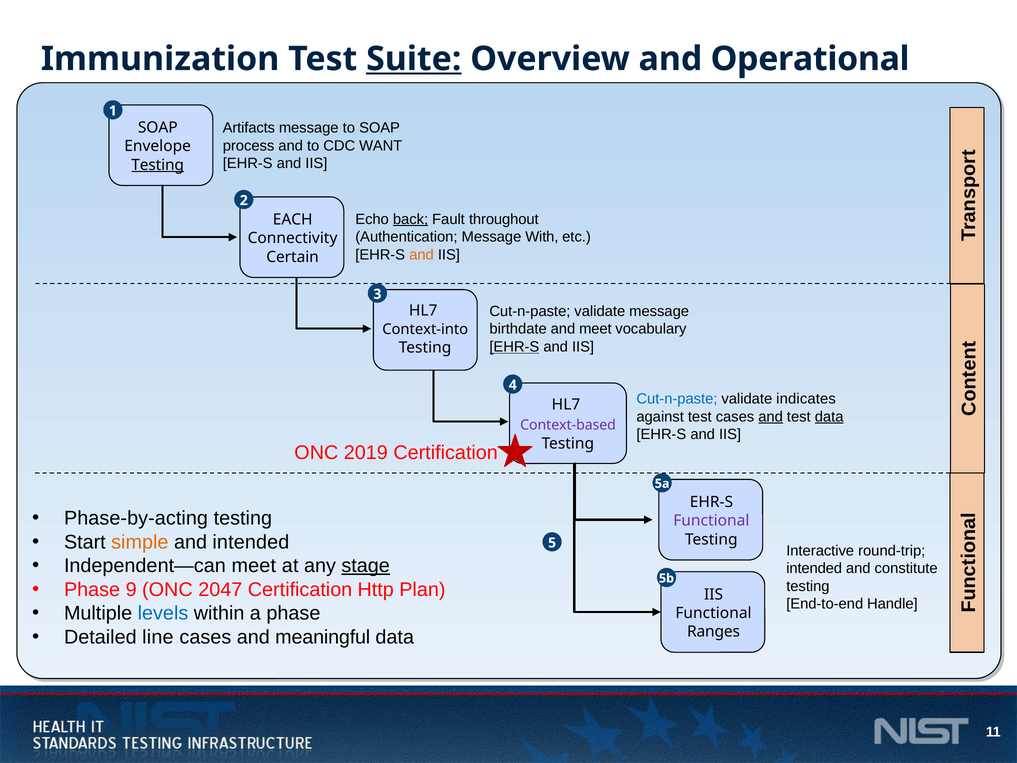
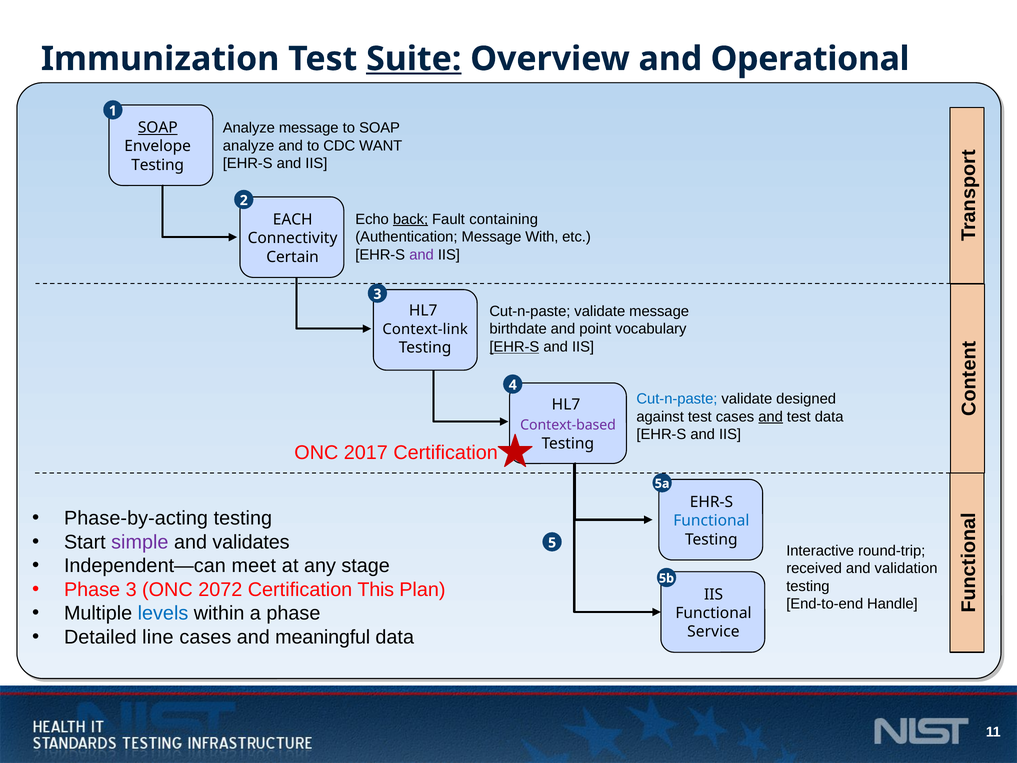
Artifacts: Artifacts -> Analyze (249, 128)
SOAP underline: none -> present (158, 128)
process: process -> analyze (249, 146)
Testing underline: present -> none (158, 165)
throughout: throughout -> containing (504, 219)
and colour: orange -> purple (422, 255)
and meet: meet -> point (595, 329)
Context-into: Context-into -> Context-link (425, 329)
indicates: indicates -> designed (806, 399)
data underline: present -> none (829, 417)
2019: 2019 -> 2017 (366, 453)
Functional colour: purple -> blue (711, 521)
simple colour: orange -> purple (140, 542)
and intended: intended -> validates (251, 542)
stage underline: present -> none (366, 566)
intended: intended -> received (814, 568)
constitute: constitute -> validation (906, 568)
Phase 9: 9 -> 3 (131, 589)
2047: 2047 -> 2072 (220, 589)
Http: Http -> This (376, 589)
Ranges: Ranges -> Service (713, 632)
